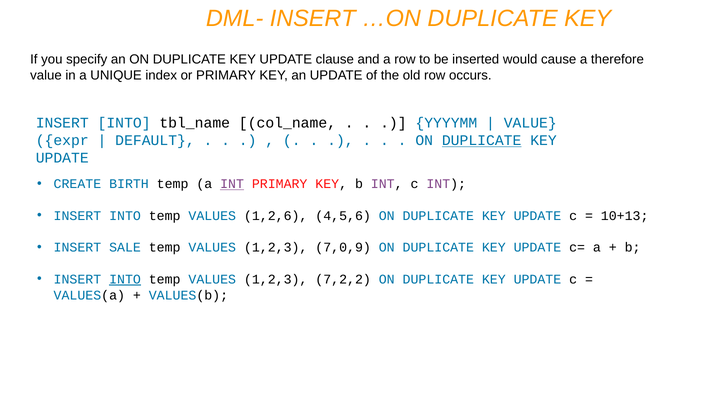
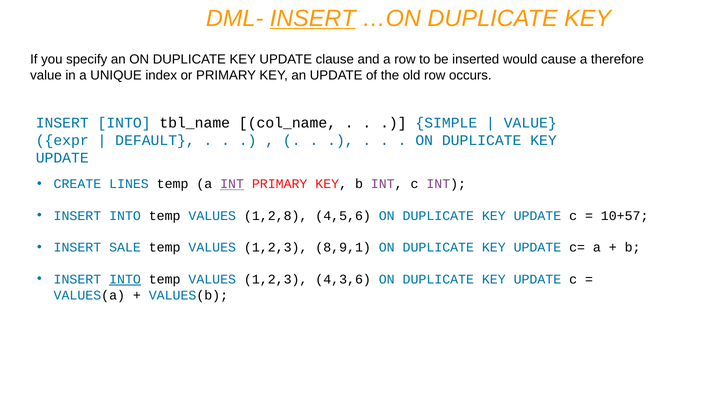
INSERT underline: none -> present (313, 18)
YYYYMM: YYYYMM -> SIMPLE (446, 123)
DUPLICATE underline: present -> none (482, 140)
BIRTH: BIRTH -> LINES (129, 184)
1,2,6: 1,2,6 -> 1,2,8 (276, 216)
10+13: 10+13 -> 10+57 (625, 216)
7,0,9: 7,0,9 -> 8,9,1 (343, 247)
7,2,2: 7,2,2 -> 4,3,6 (343, 279)
